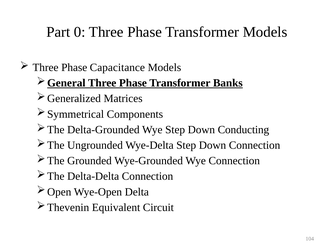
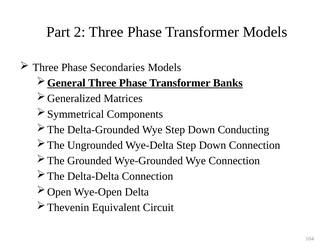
0: 0 -> 2 (80, 32)
Capacitance: Capacitance -> Secondaries (117, 68)
